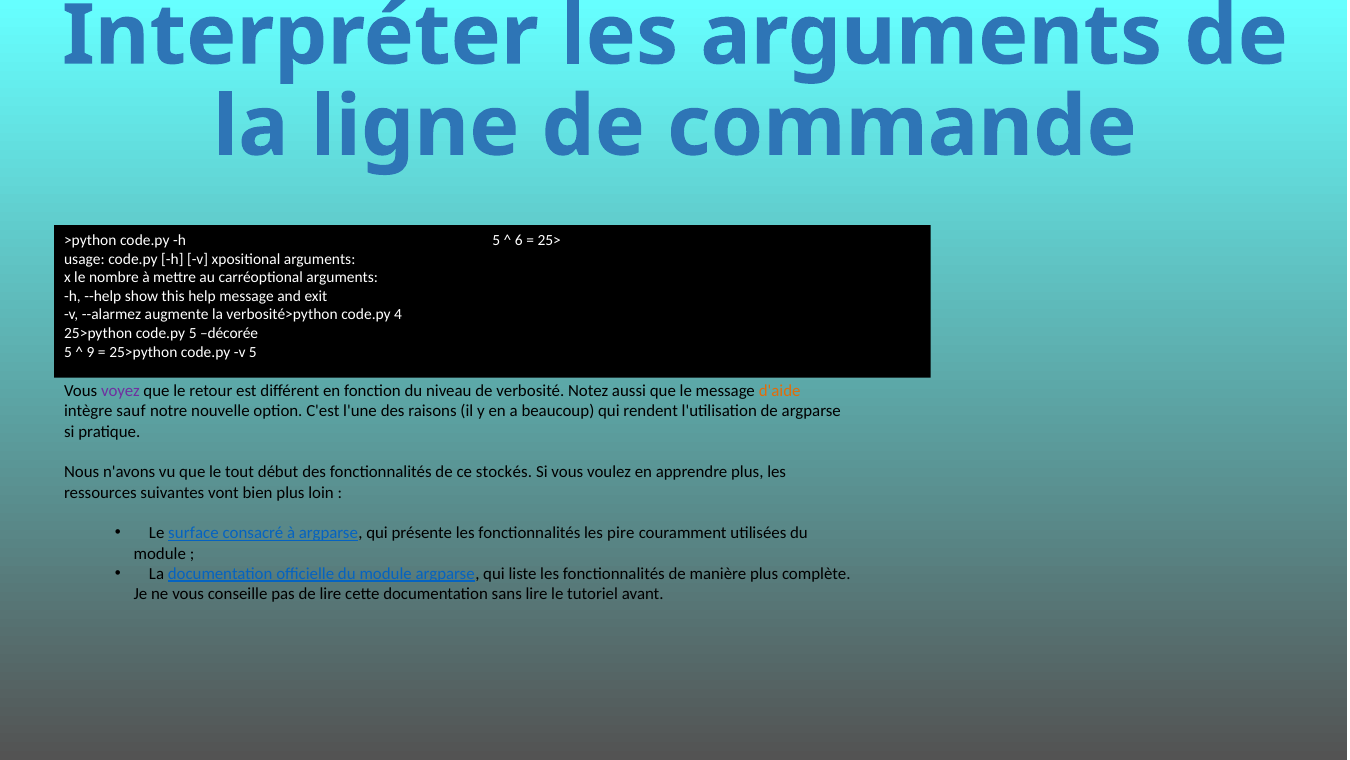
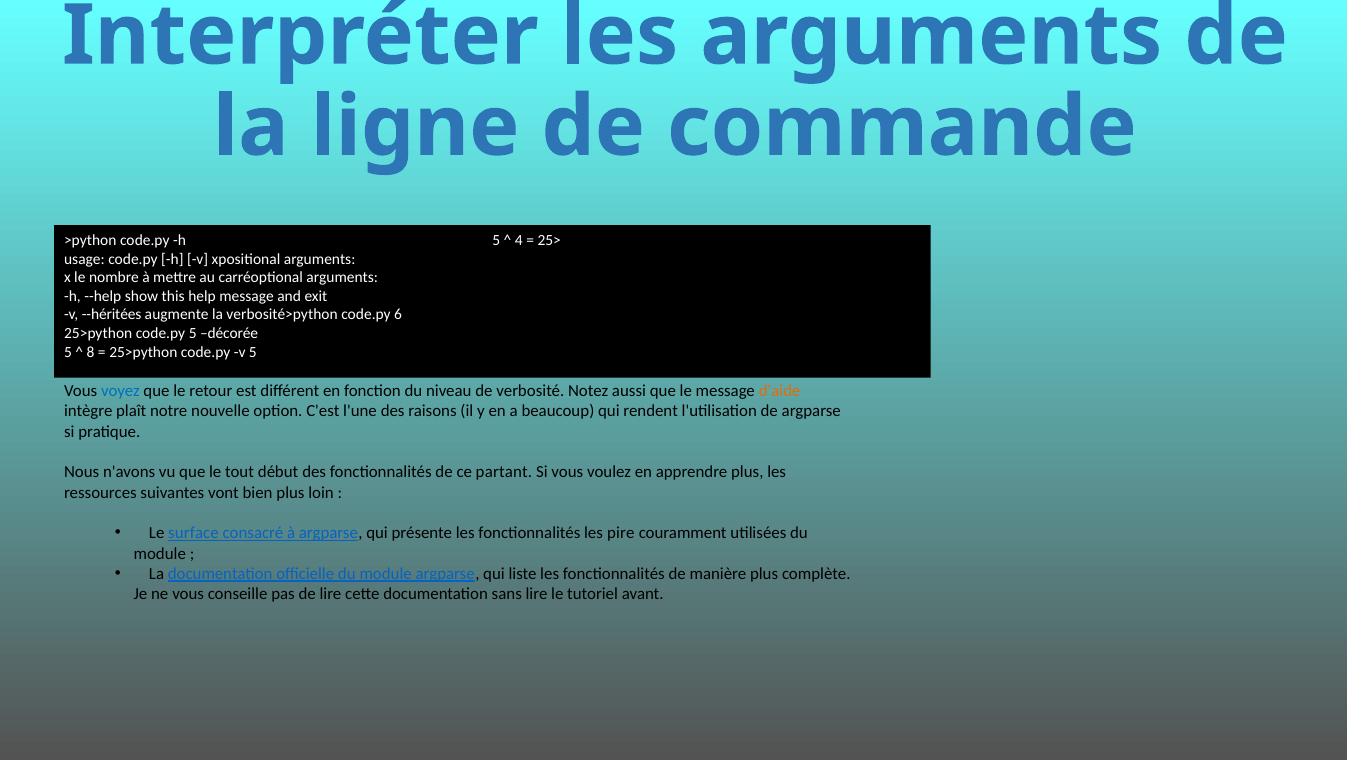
6: 6 -> 4 (519, 240)
--alarmez: --alarmez -> --héritées (112, 314)
4: 4 -> 6 (398, 314)
9: 9 -> 8 (91, 352)
voyez colour: purple -> blue (120, 391)
sauf: sauf -> plaît (131, 411)
stockés: stockés -> partant (504, 472)
